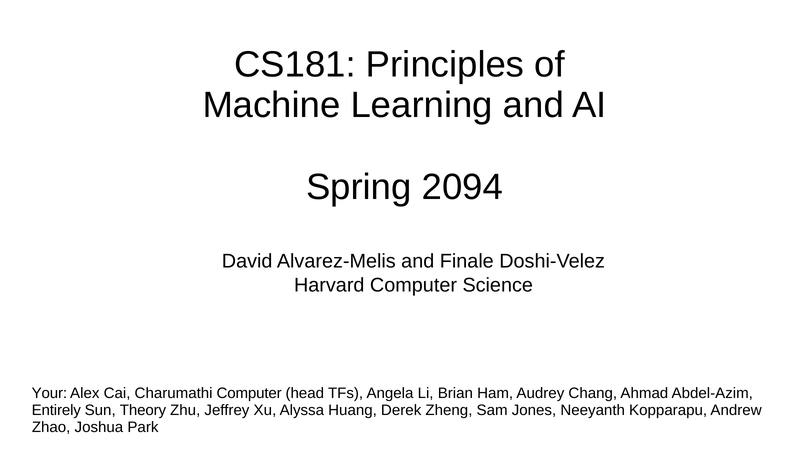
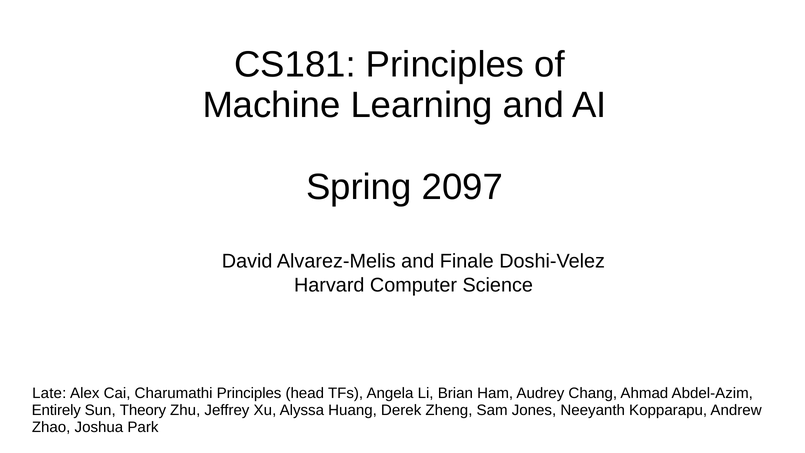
2094: 2094 -> 2097 (462, 187)
Your: Your -> Late (49, 393)
Charumathi Computer: Computer -> Principles (249, 393)
